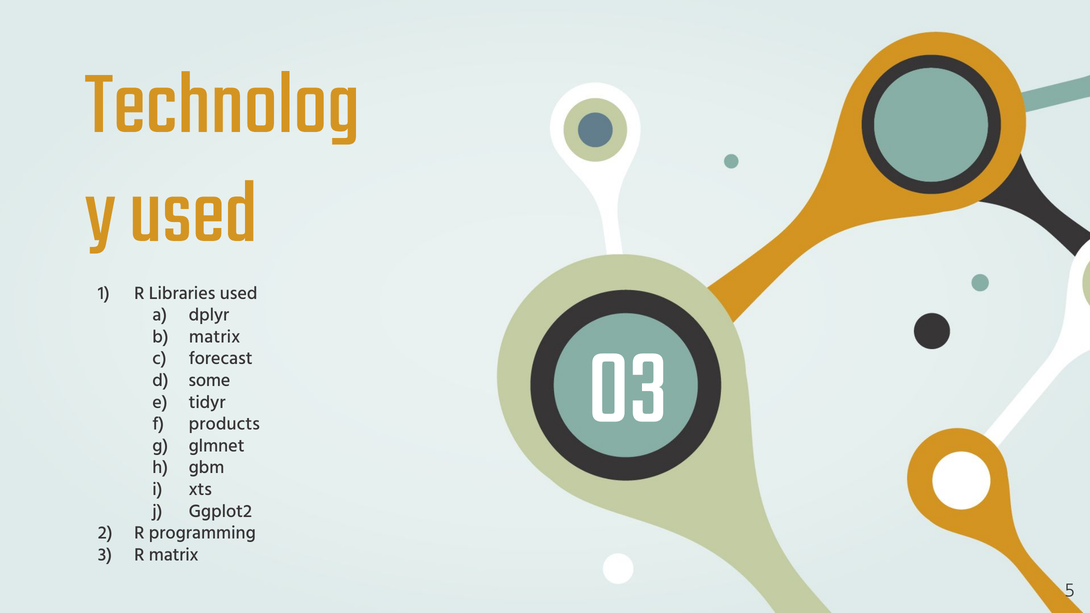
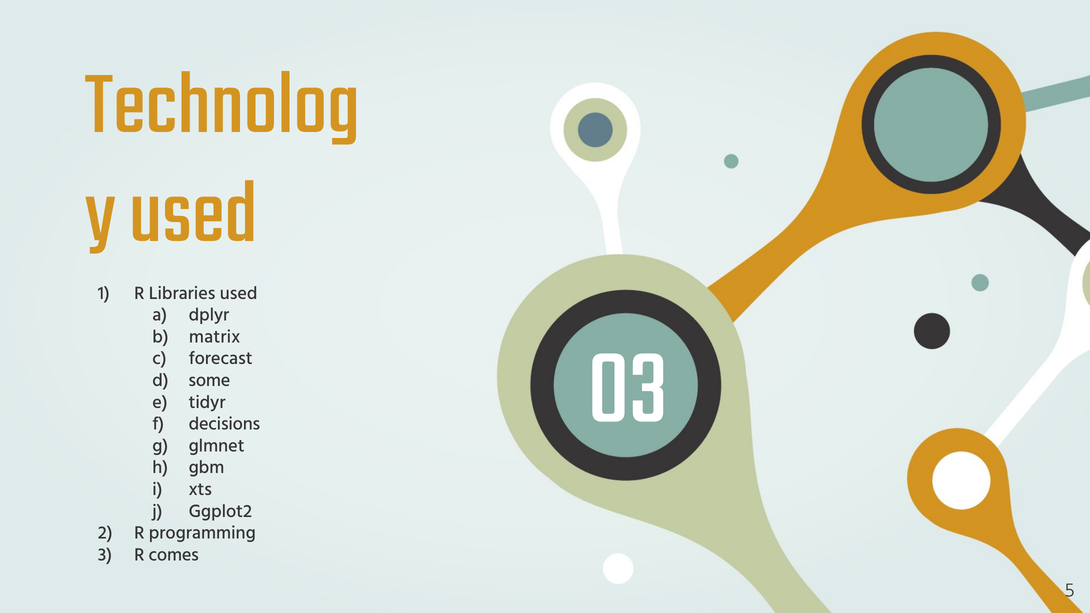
products: products -> decisions (224, 424)
R matrix: matrix -> comes (174, 555)
